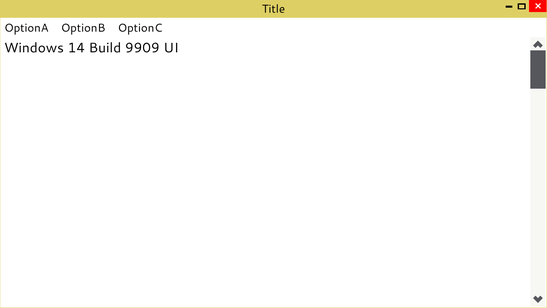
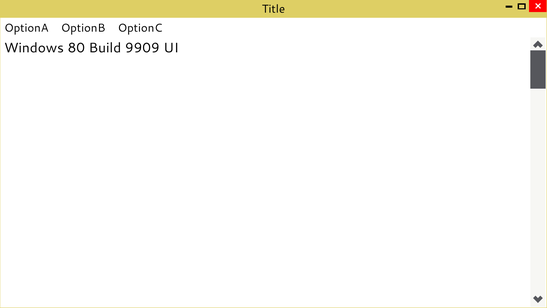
14: 14 -> 80 (76, 48)
